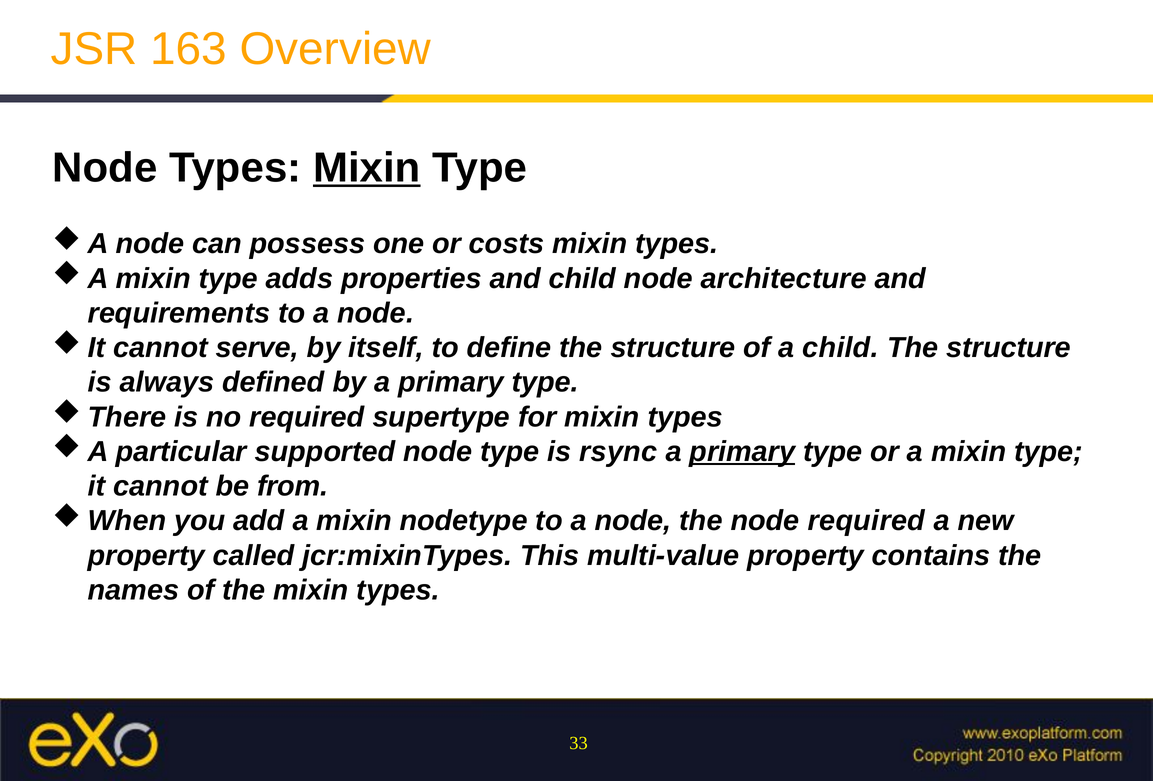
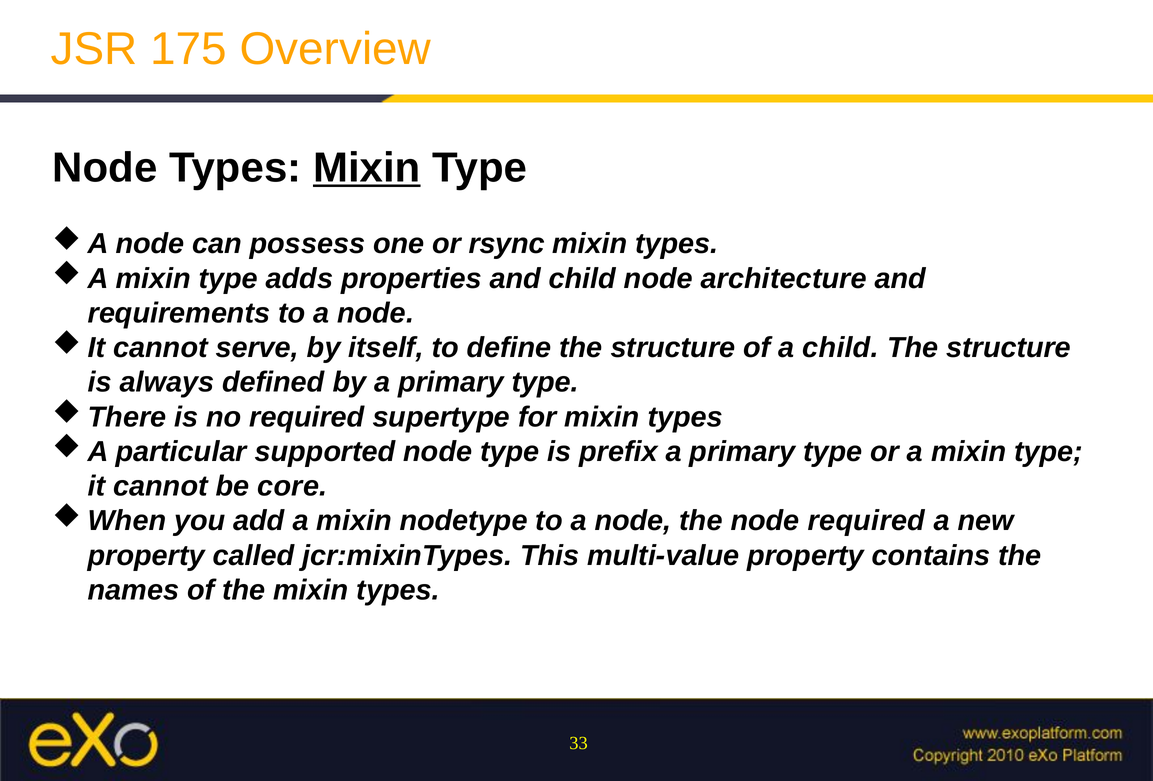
163: 163 -> 175 (188, 49)
costs: costs -> rsync (507, 244)
rsync: rsync -> prefix (618, 452)
primary underline: present -> none (742, 452)
from: from -> core (292, 486)
